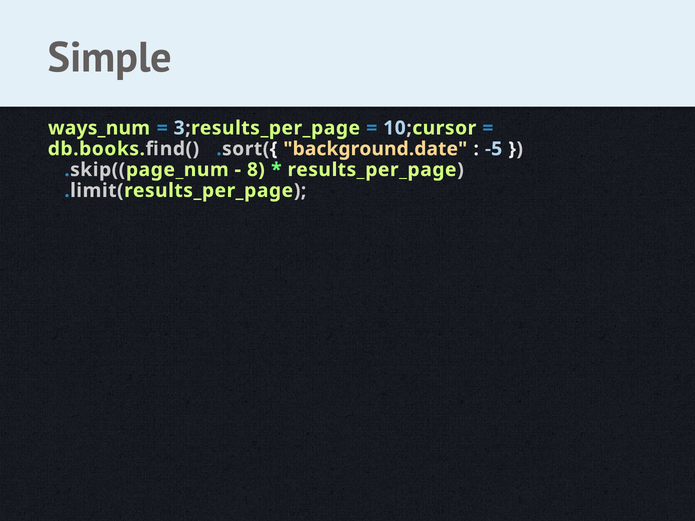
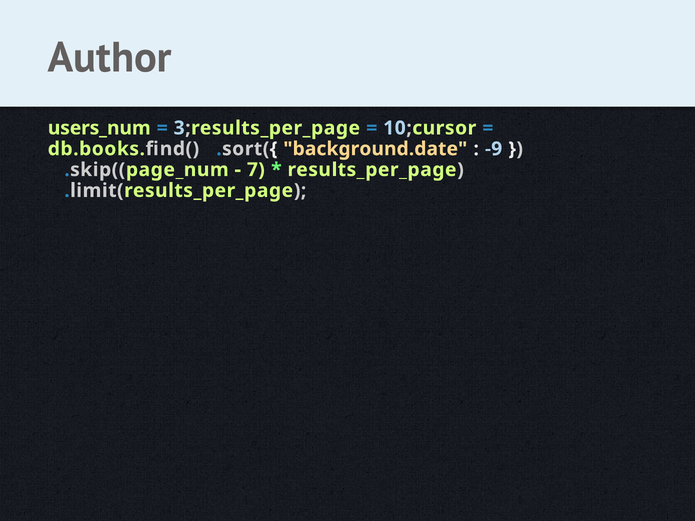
Simple: Simple -> Author (110, 58)
ways_num: ways_num -> users_num (99, 128)
-5: -5 -> -9 (494, 149)
8: 8 -> 7 (256, 170)
